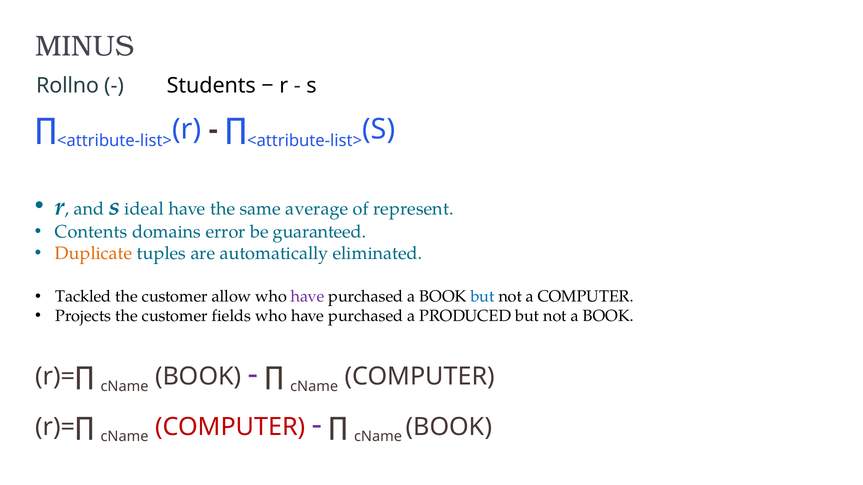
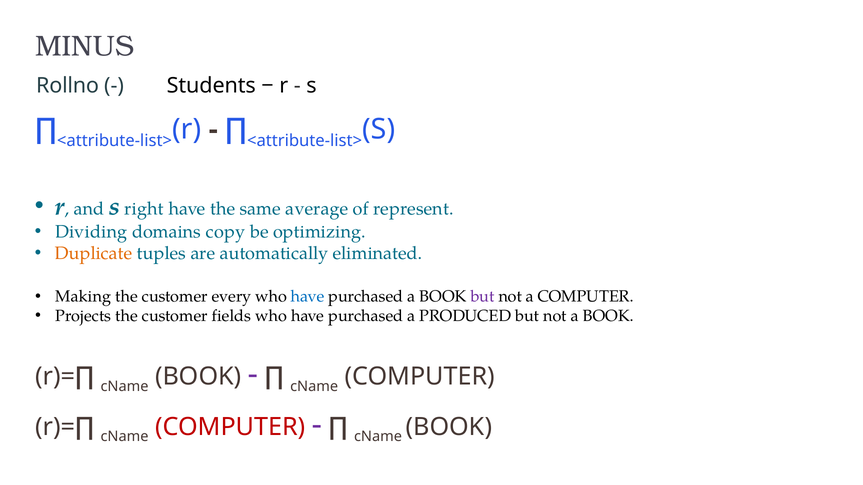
ideal: ideal -> right (144, 209)
Contents: Contents -> Dividing (91, 232)
error: error -> copy (225, 232)
guaranteed: guaranteed -> optimizing (319, 232)
Tackled: Tackled -> Making (83, 297)
allow: allow -> every (232, 297)
have colour: purple -> blue (308, 297)
but colour: blue -> purple (483, 297)
